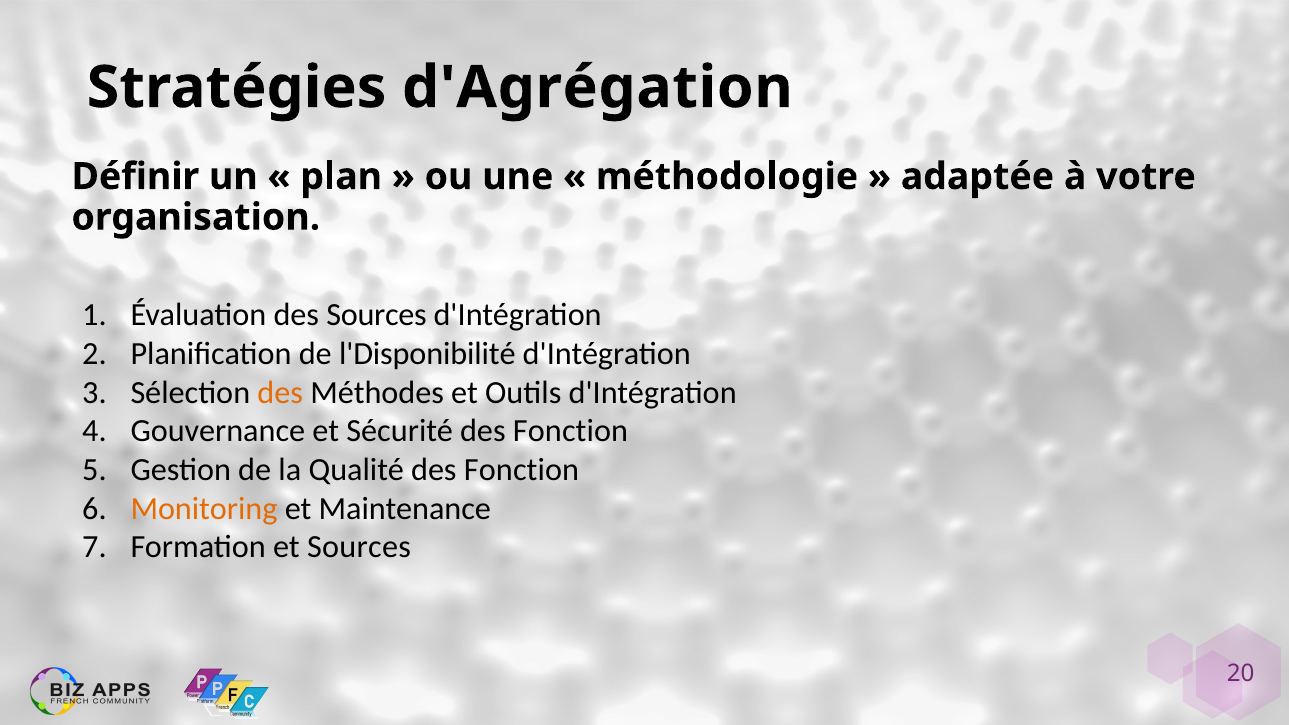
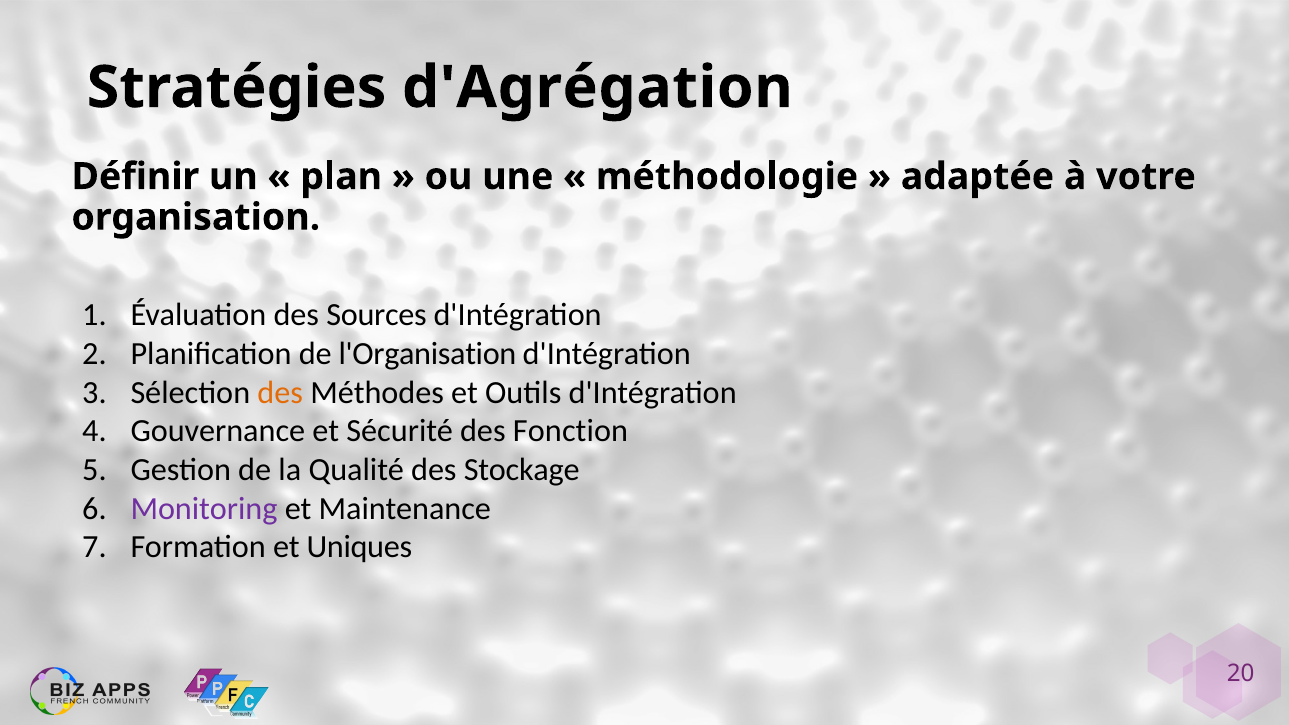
l'Disponibilité: l'Disponibilité -> l'Organisation (427, 354)
Qualité des Fonction: Fonction -> Stockage (522, 470)
Monitoring colour: orange -> purple (204, 508)
et Sources: Sources -> Uniques (359, 547)
